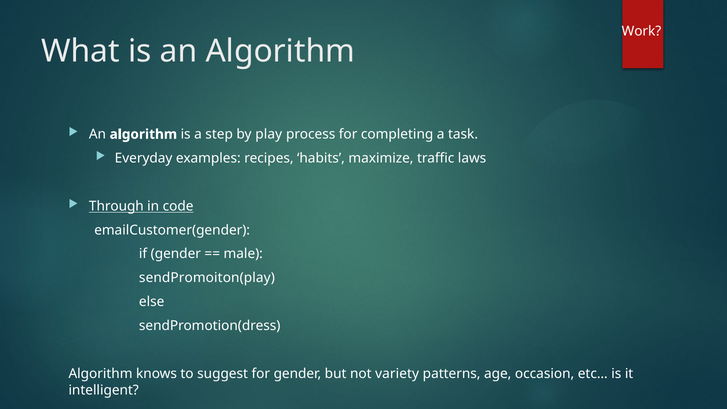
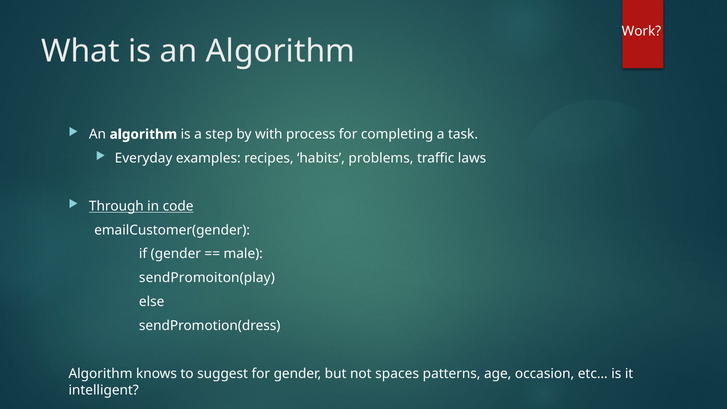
play: play -> with (269, 134)
maximize: maximize -> problems (381, 158)
variety: variety -> spaces (397, 374)
